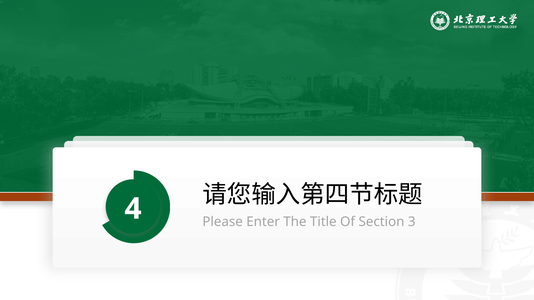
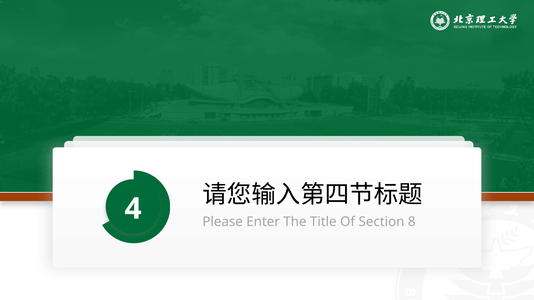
3: 3 -> 8 (412, 222)
